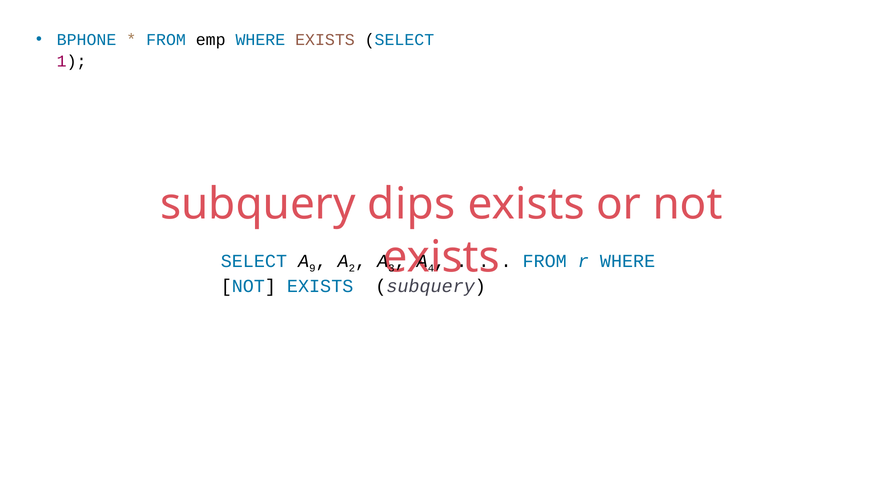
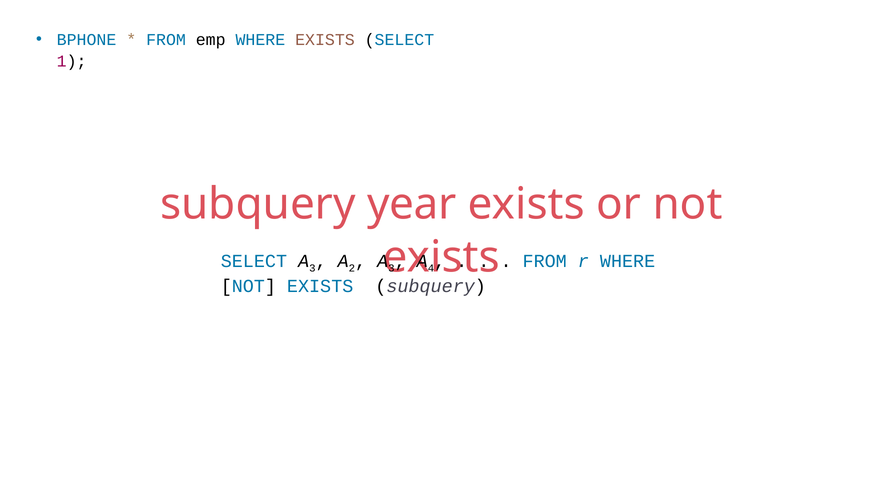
dips: dips -> year (412, 204)
9: 9 -> 3 (312, 268)
